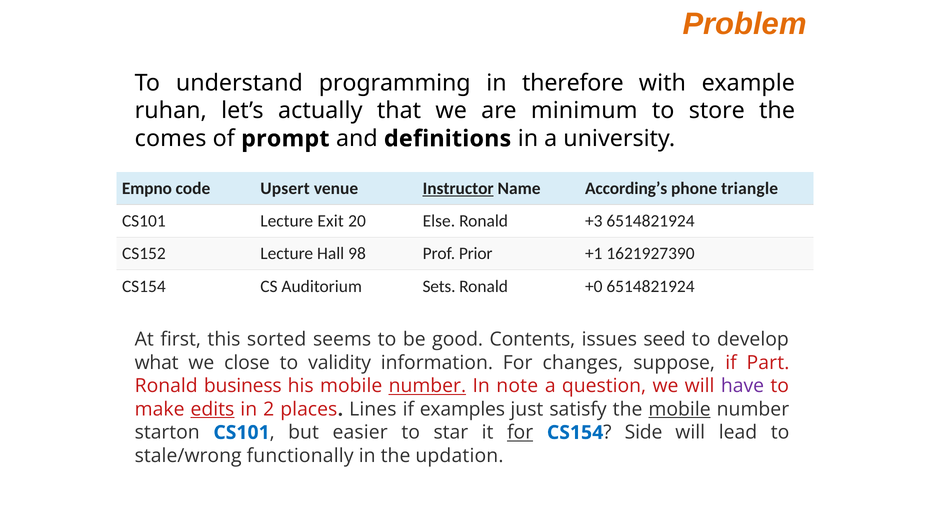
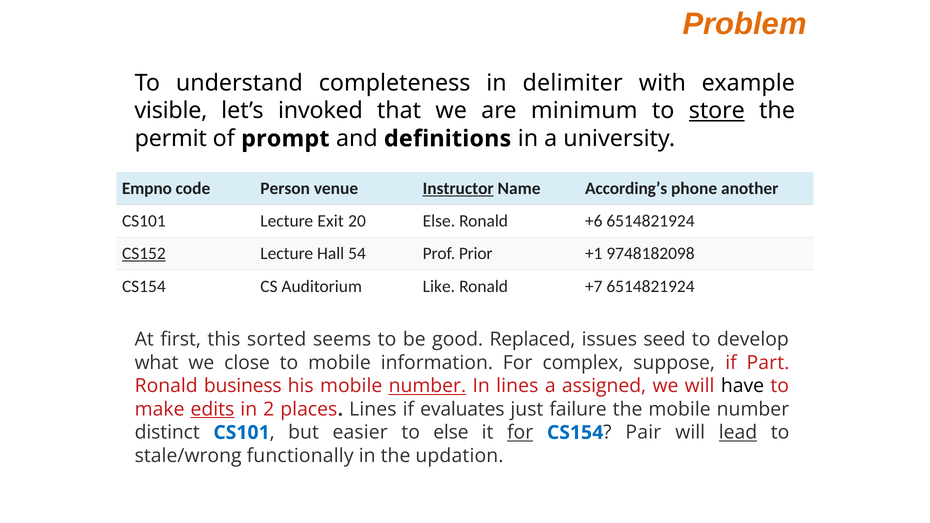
programming: programming -> completeness (395, 83)
therefore: therefore -> delimiter (573, 83)
ruhan: ruhan -> visible (171, 111)
actually: actually -> invoked (320, 111)
store underline: none -> present (717, 111)
comes: comes -> permit (171, 139)
Upsert: Upsert -> Person (285, 189)
triangle: triangle -> another (750, 189)
+3: +3 -> +6 (594, 221)
CS152 underline: none -> present (144, 254)
98: 98 -> 54 (357, 254)
1621927390: 1621927390 -> 9748182098 (651, 254)
Sets: Sets -> Like (439, 286)
+0: +0 -> +7 (594, 286)
Contents: Contents -> Replaced (532, 340)
to validity: validity -> mobile (339, 363)
changes: changes -> complex (583, 363)
In note: note -> lines (517, 386)
question: question -> assigned (604, 386)
have colour: purple -> black (742, 386)
examples: examples -> evaluates (462, 409)
satisfy: satisfy -> failure (578, 409)
mobile underline: present -> none (680, 409)
starton: starton -> distinct (167, 433)
to star: star -> else (451, 433)
Side: Side -> Pair (643, 433)
lead underline: none -> present (738, 433)
